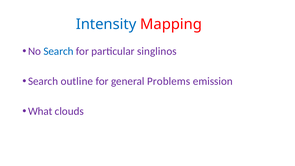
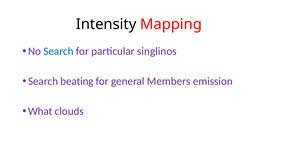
Intensity colour: blue -> black (106, 24)
outline: outline -> beating (77, 81)
Problems: Problems -> Members (169, 81)
